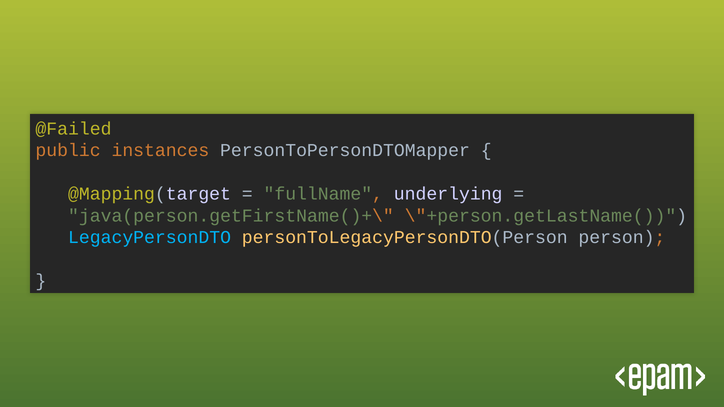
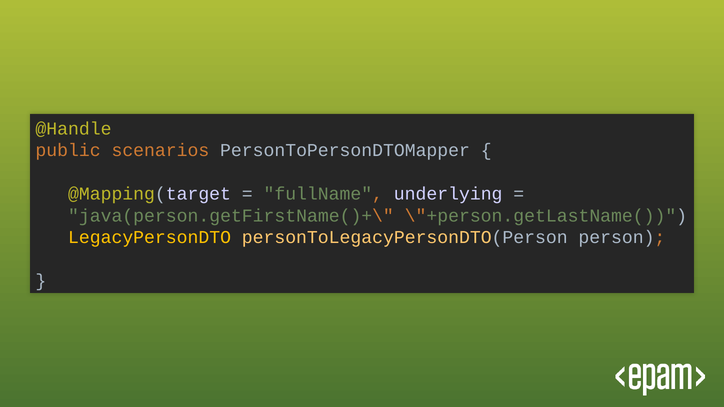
@Failed: @Failed -> @Handle (73, 129)
instances: instances -> scenarios (160, 151)
LegacyPersonDTO colour: light blue -> yellow (150, 237)
